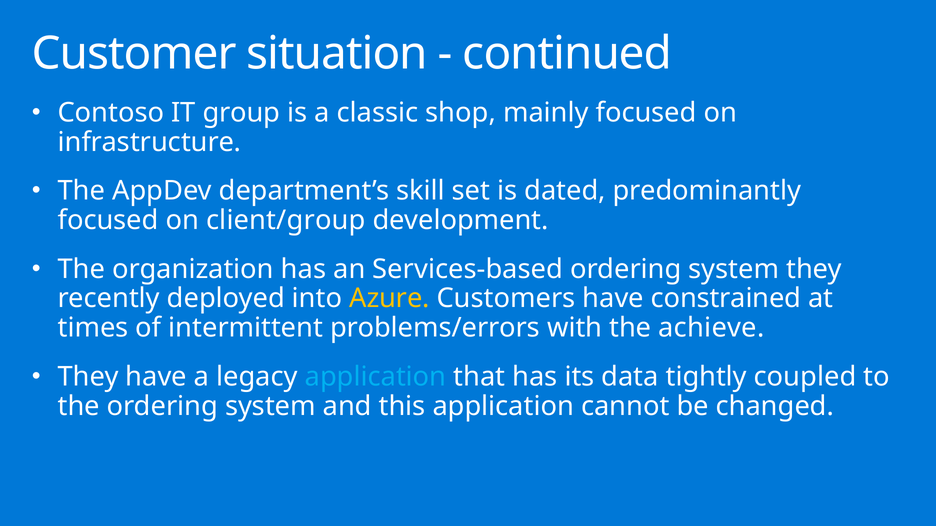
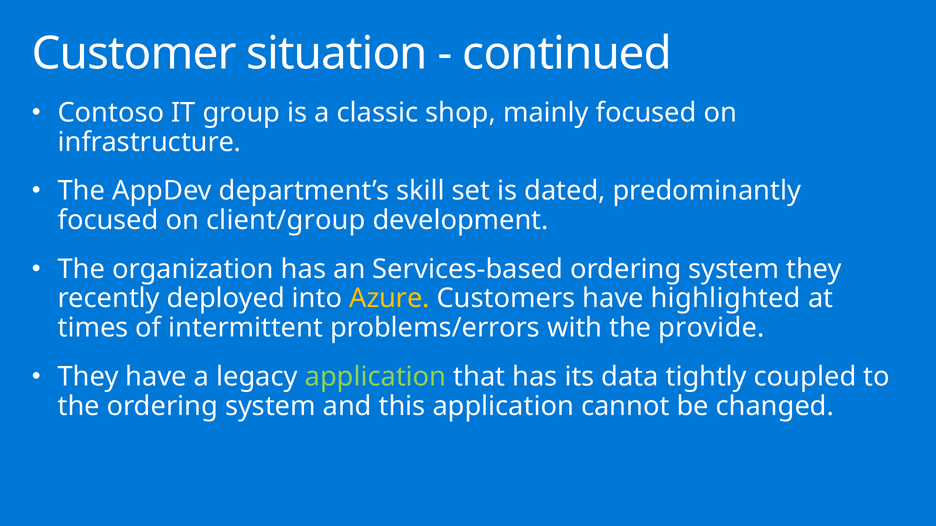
constrained: constrained -> highlighted (726, 299)
achieve: achieve -> provide (711, 328)
application colour: light blue -> light green (376, 377)
